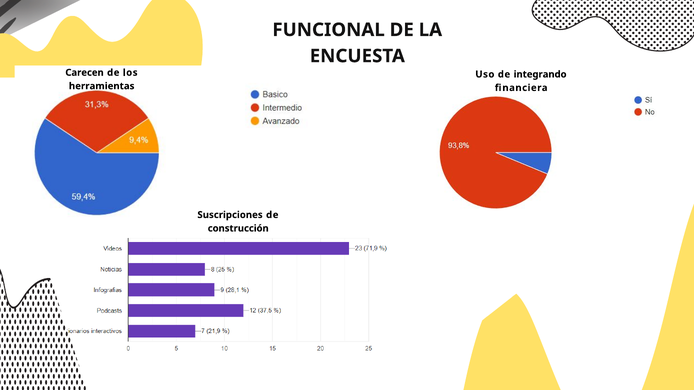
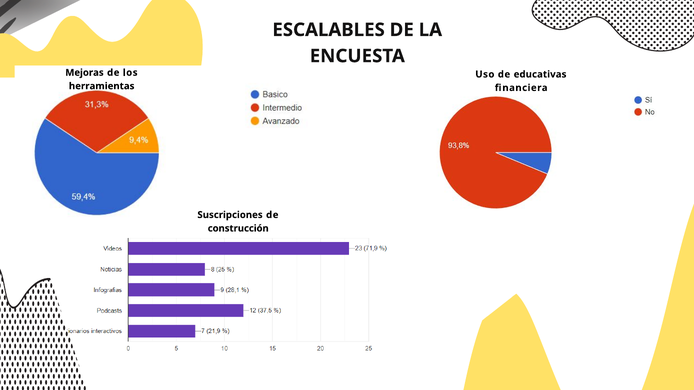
FUNCIONAL: FUNCIONAL -> ESCALABLES (329, 30)
Carecen: Carecen -> Mejoras (84, 73)
integrando: integrando -> educativas (540, 74)
